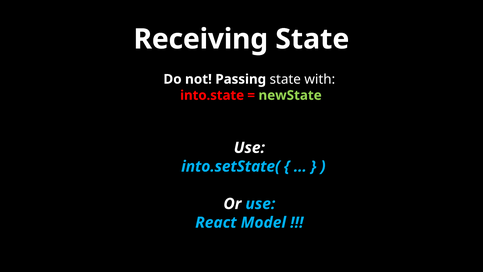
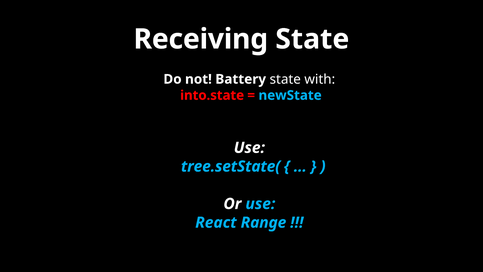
Passing: Passing -> Battery (241, 79)
newState colour: light green -> light blue (290, 95)
into.setState(: into.setState( -> tree.setState( (231, 166)
Model: Model -> Range (263, 222)
